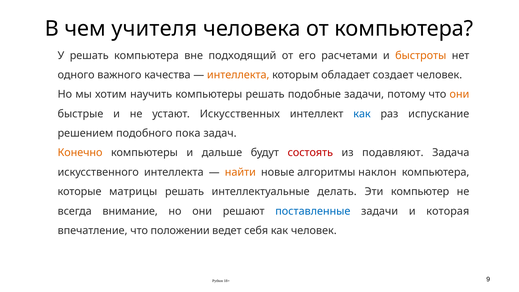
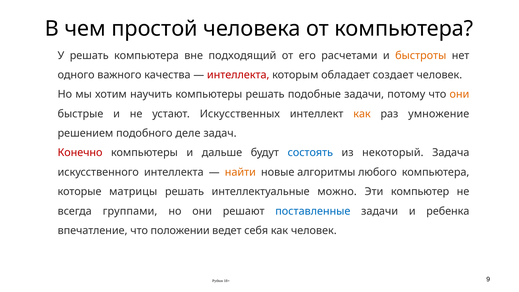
учителя: учителя -> простой (155, 29)
интеллекта colour: orange -> red (238, 75)
как colour: blue -> orange (362, 114)
испускание: испускание -> умножение (439, 114)
пока: пока -> деле (188, 133)
Конечно colour: orange -> red (80, 153)
состоять colour: red -> blue (310, 153)
подавляют: подавляют -> некоторый (393, 153)
наклон: наклон -> любого (377, 172)
делать: делать -> можно (337, 192)
внимание: внимание -> группами (130, 211)
которая: которая -> ребенка (448, 211)
